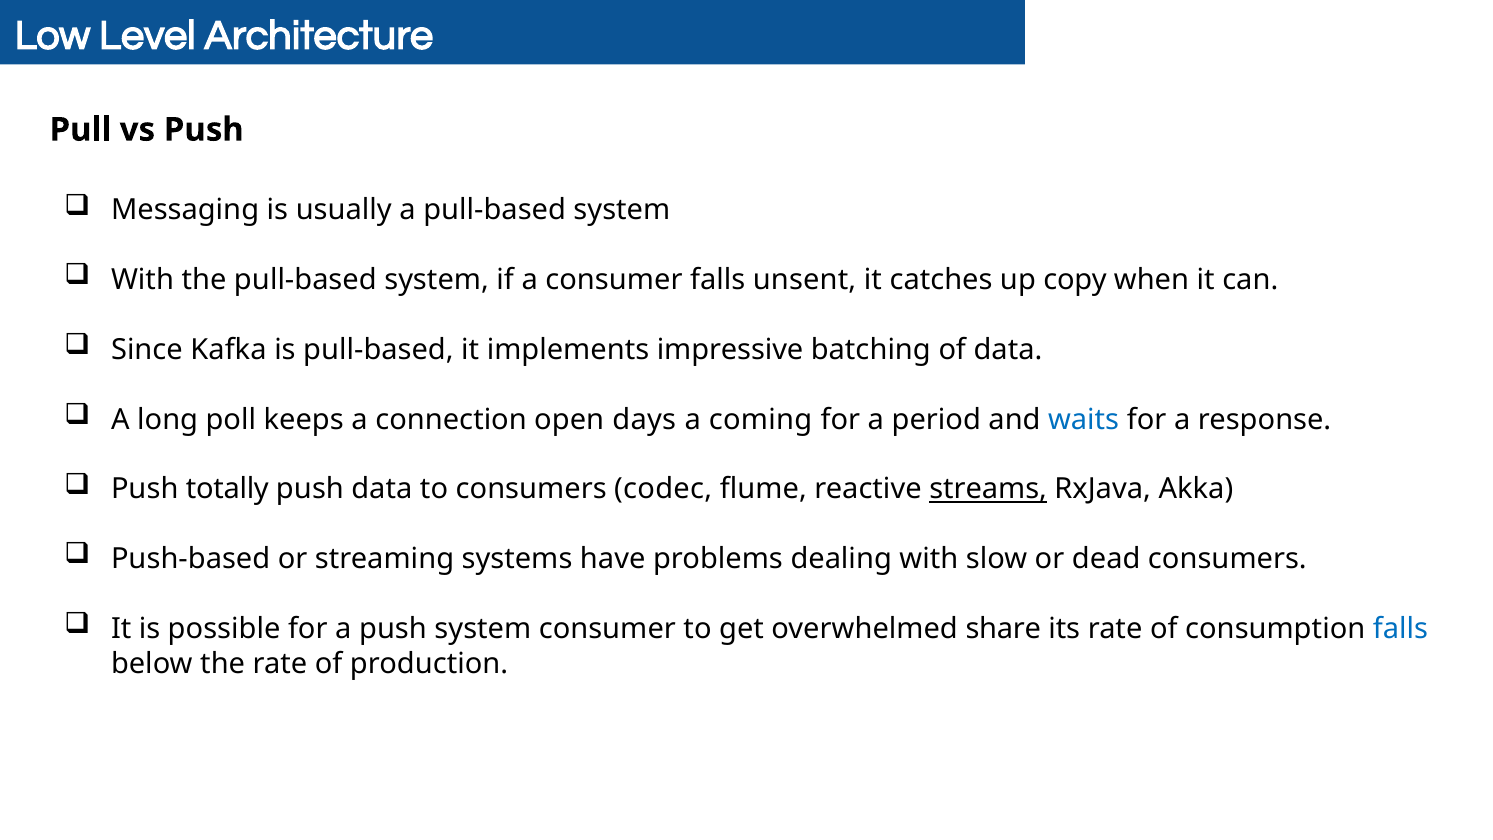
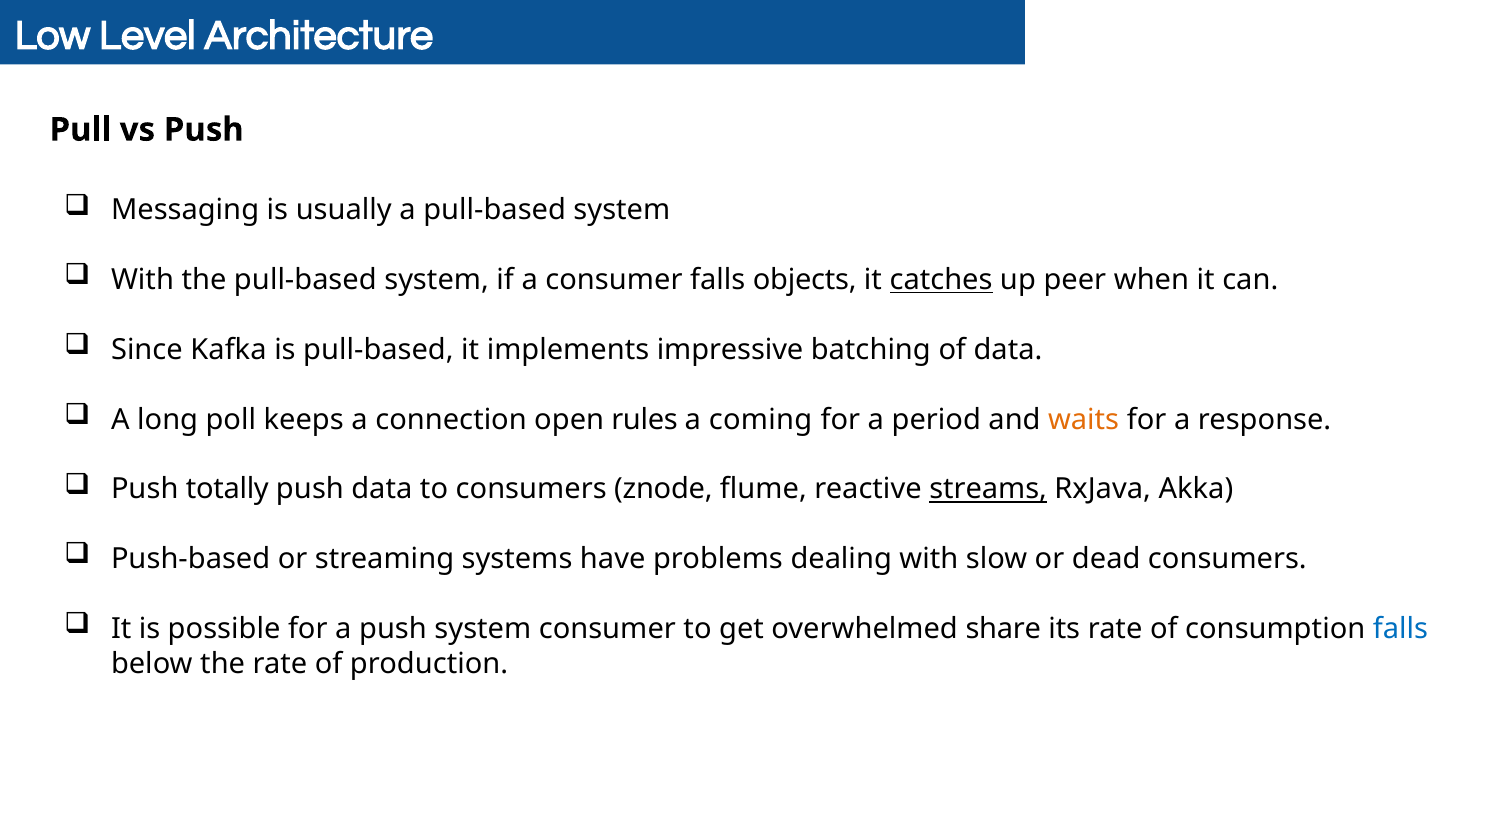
unsent: unsent -> objects (805, 280)
catches underline: none -> present (941, 280)
copy: copy -> peer (1075, 280)
days: days -> rules (645, 419)
waits colour: blue -> orange (1084, 419)
codec: codec -> znode (663, 489)
